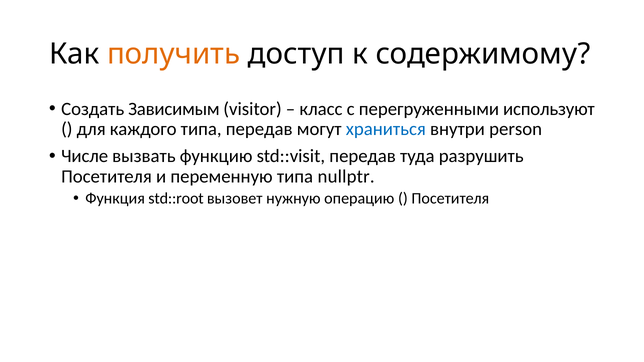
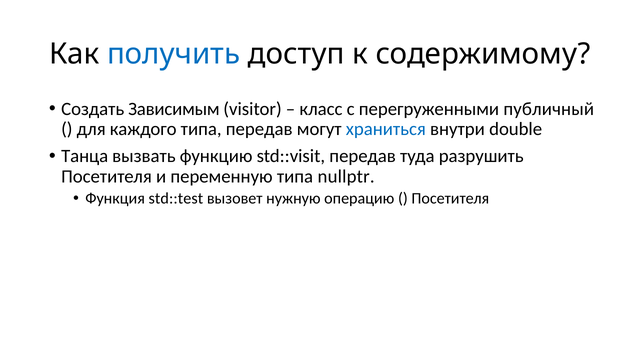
получить colour: orange -> blue (174, 54)
используют: используют -> публичный (549, 109)
person: person -> double (516, 129)
Числе: Числе -> Танца (85, 156)
std::root: std::root -> std::test (176, 199)
